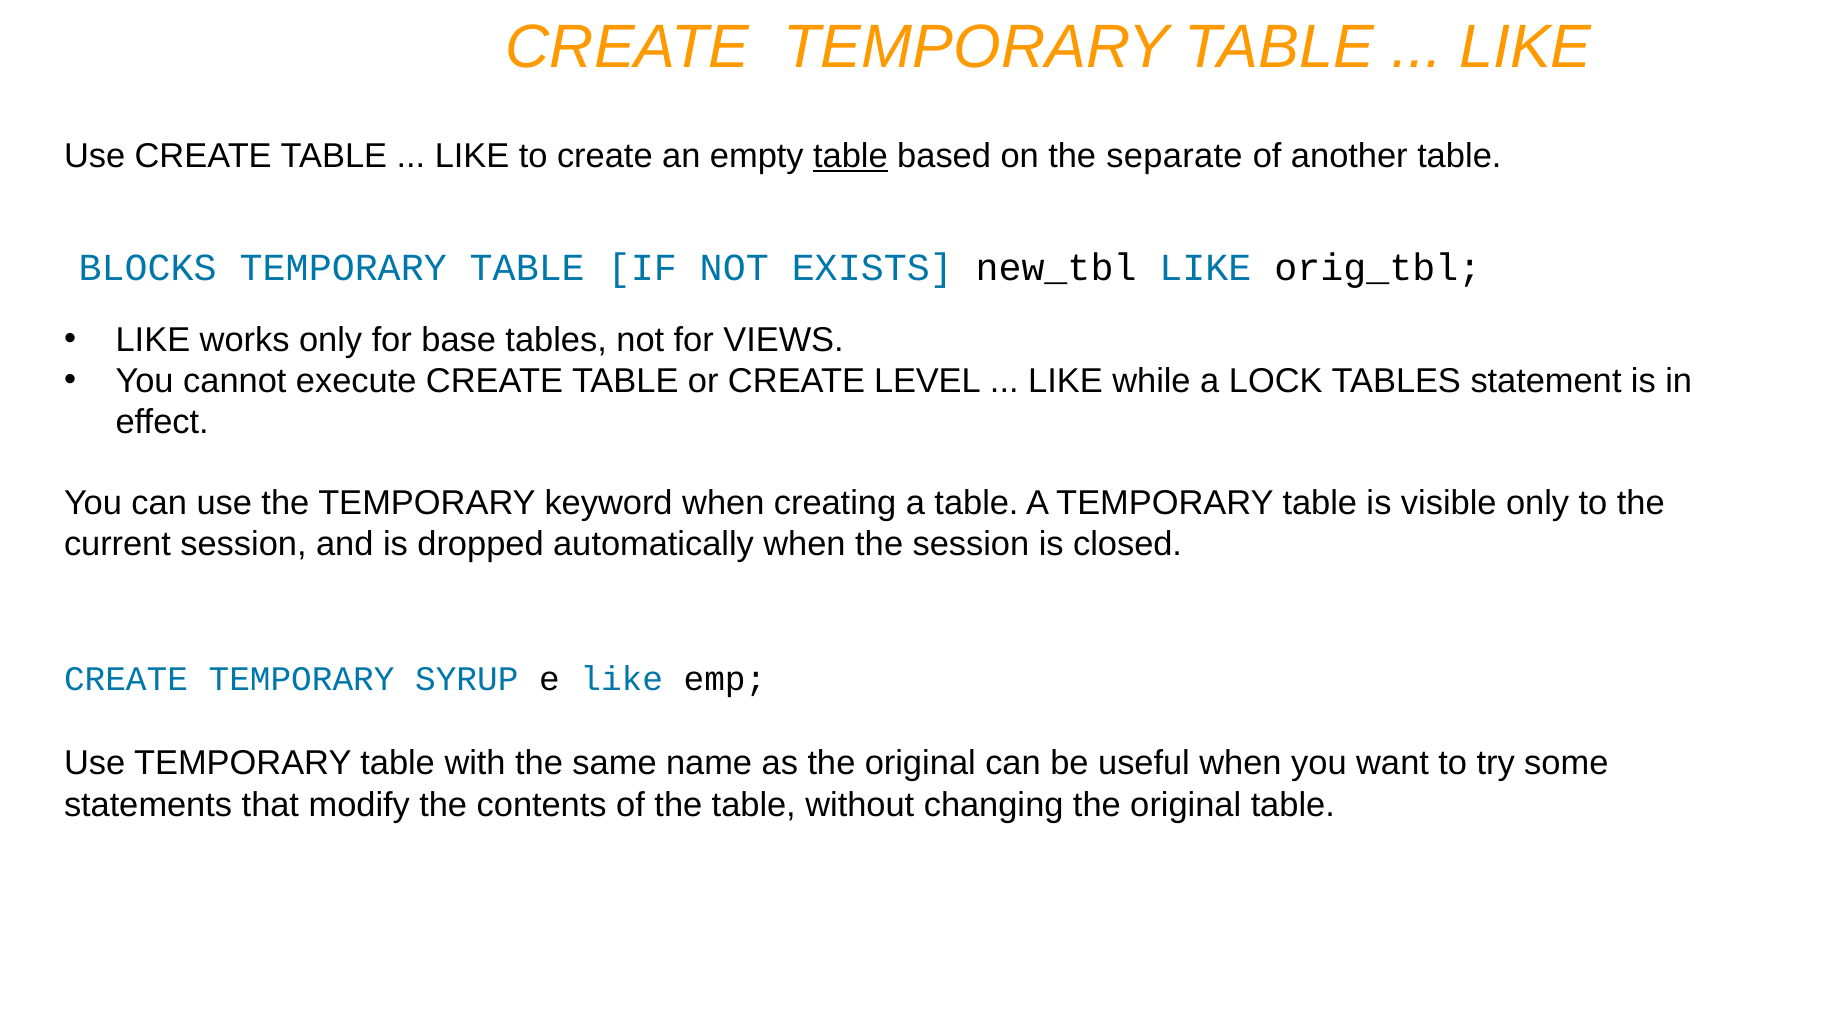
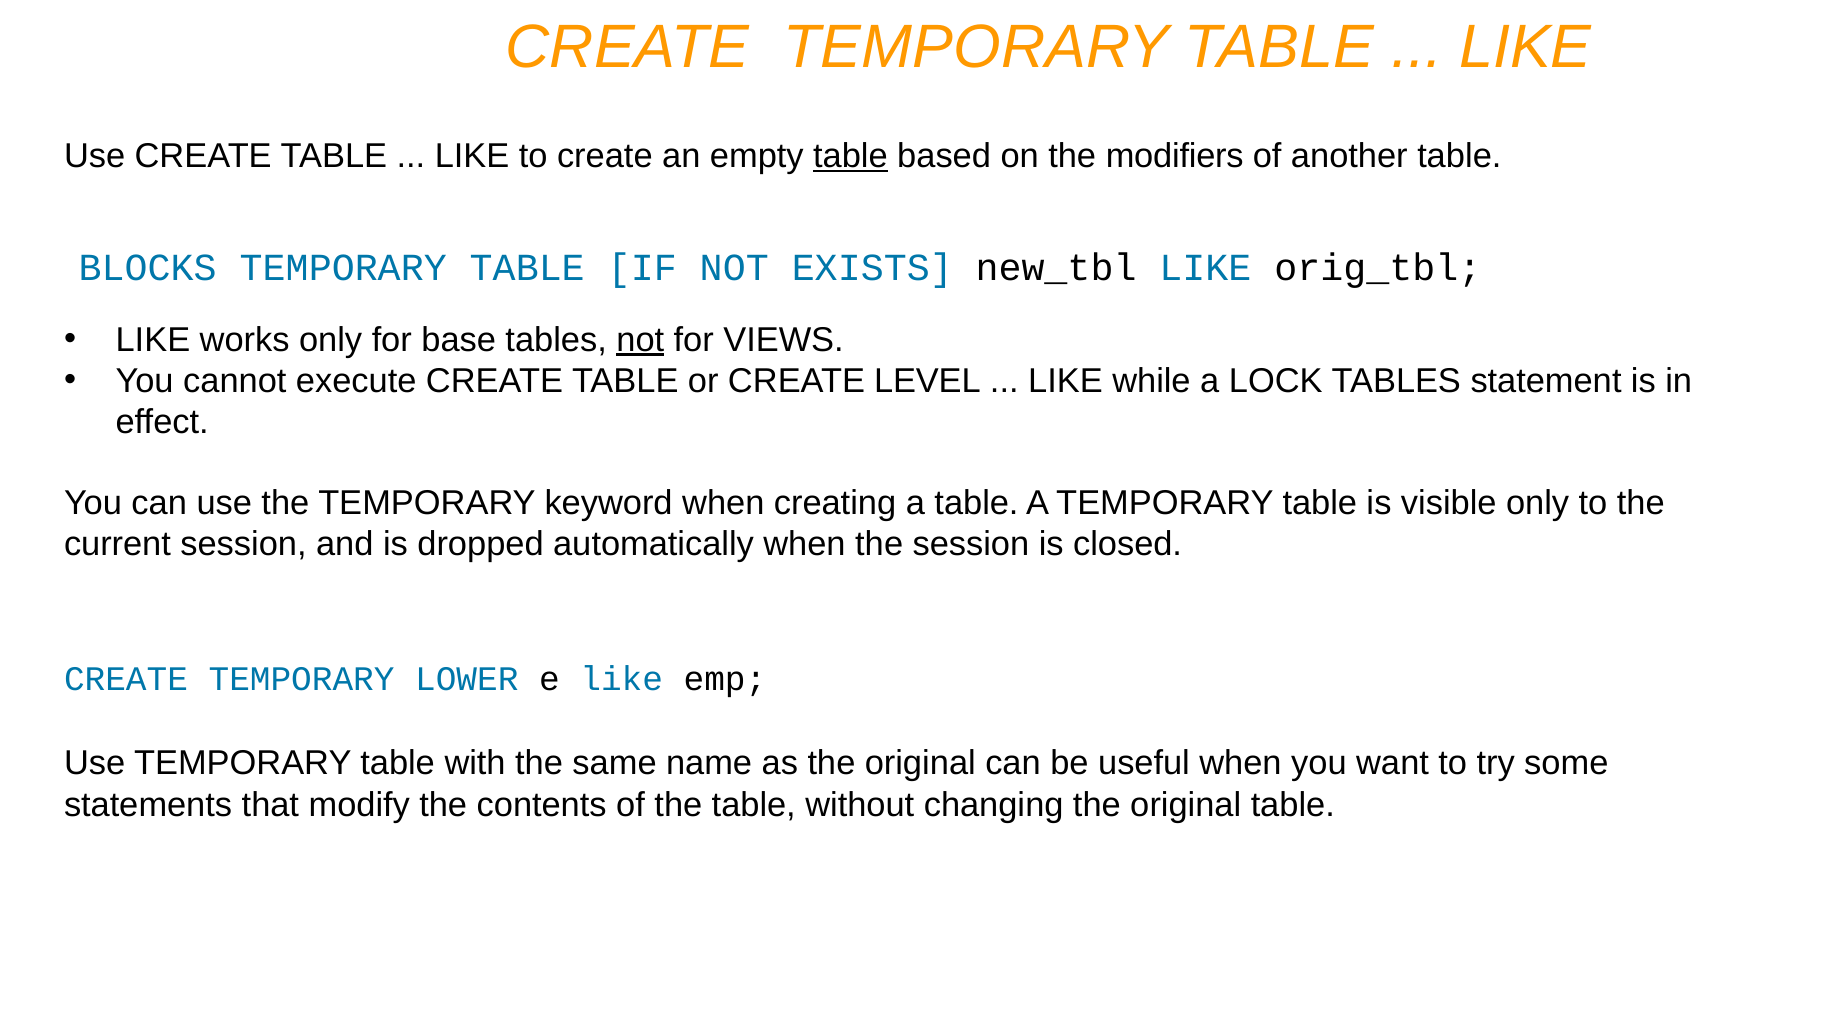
separate: separate -> modifiers (1175, 156)
not underline: none -> present (640, 340)
SYRUP: SYRUP -> LOWER (467, 679)
